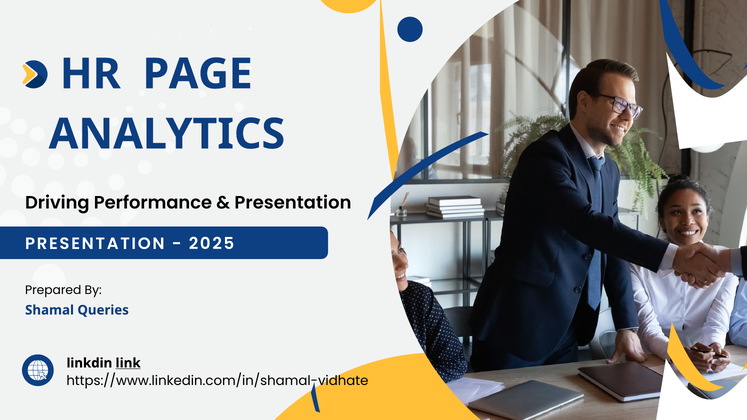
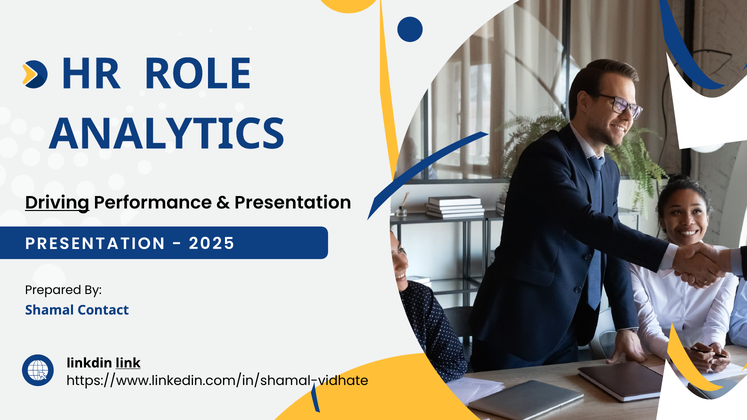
PAGE: PAGE -> ROLE (198, 74)
Driving underline: none -> present (57, 203)
Queries: Queries -> Contact (103, 310)
